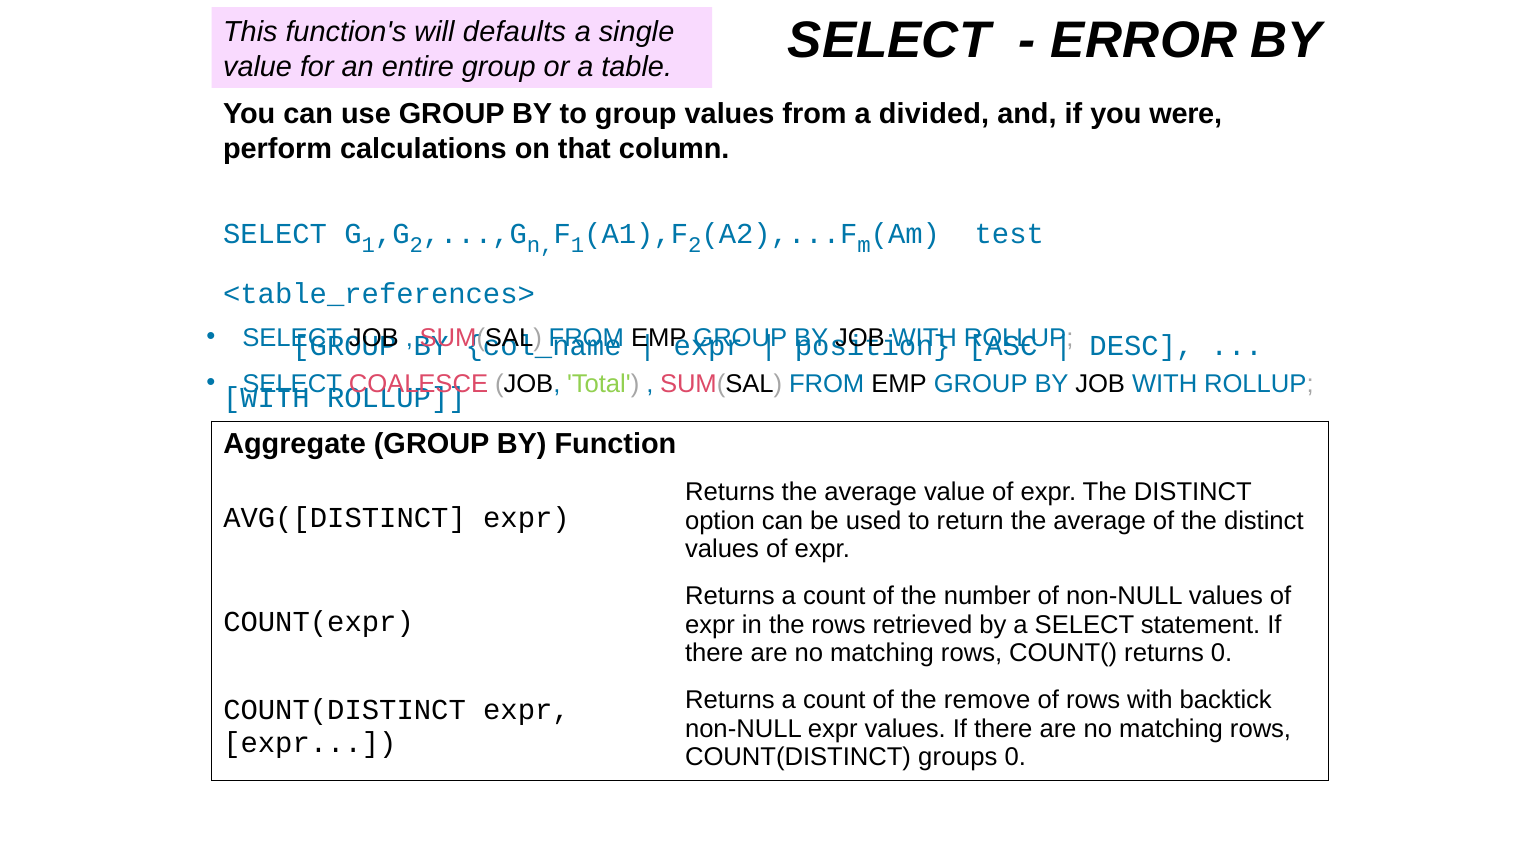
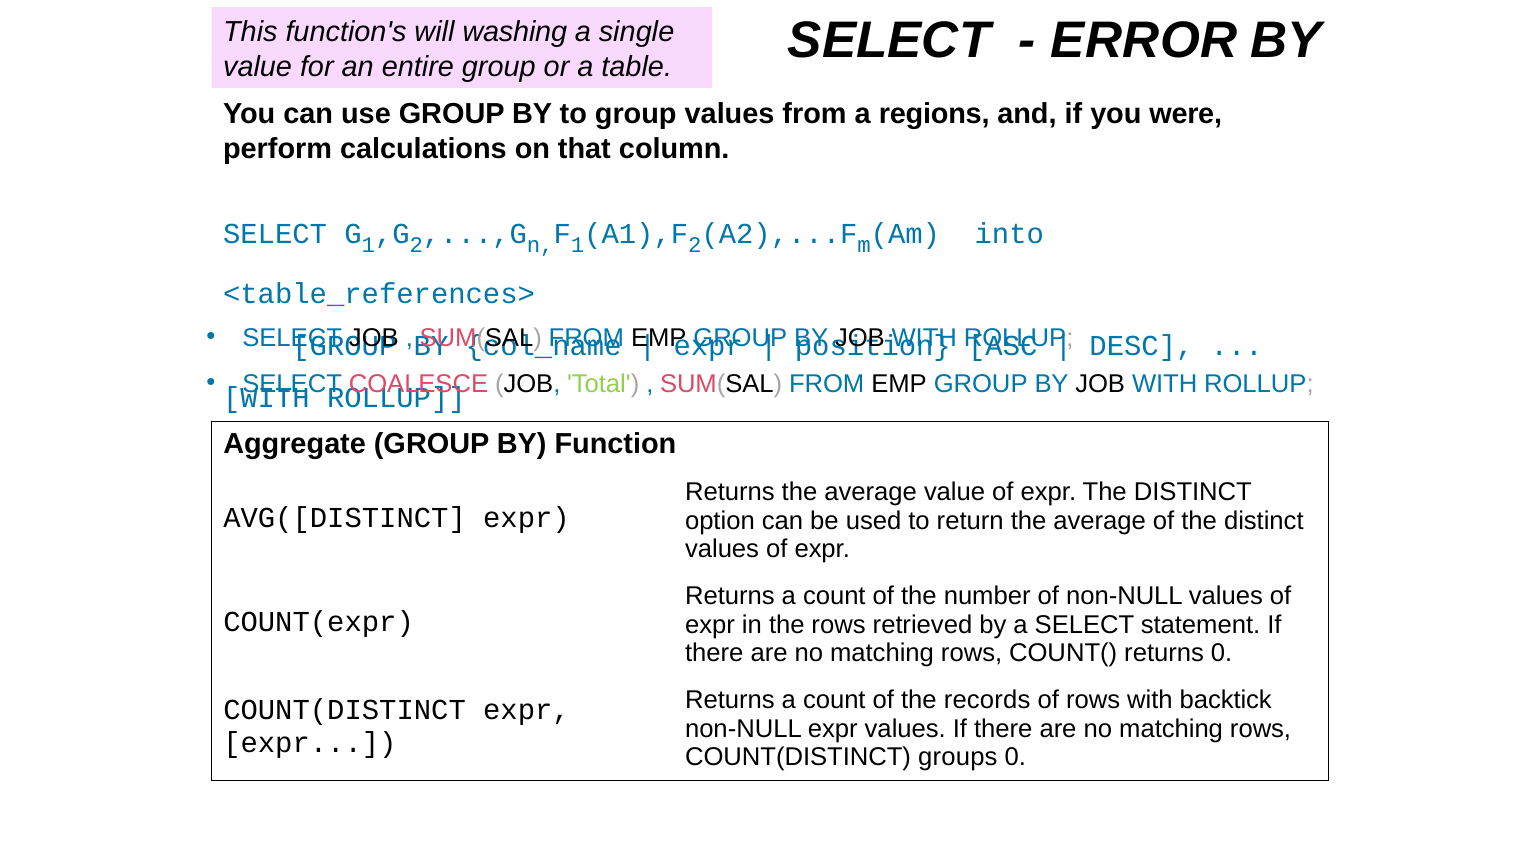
defaults: defaults -> washing (515, 32)
divided: divided -> regions (934, 114)
test: test -> into (1009, 233)
remove: remove -> records (987, 700)
